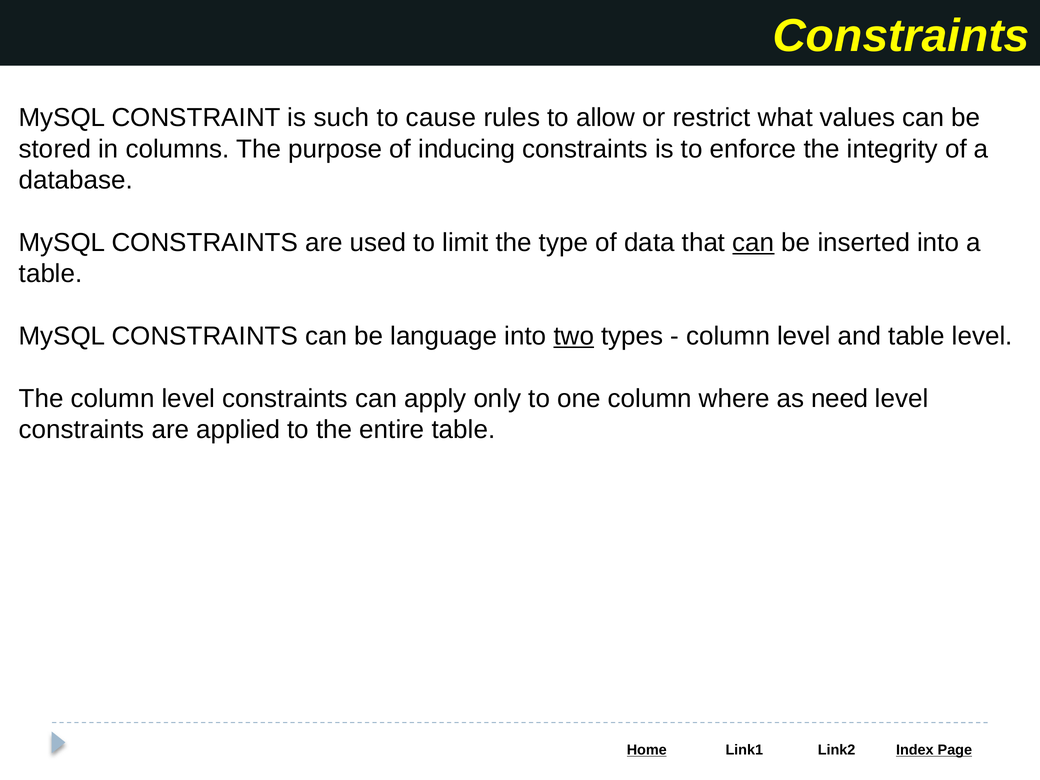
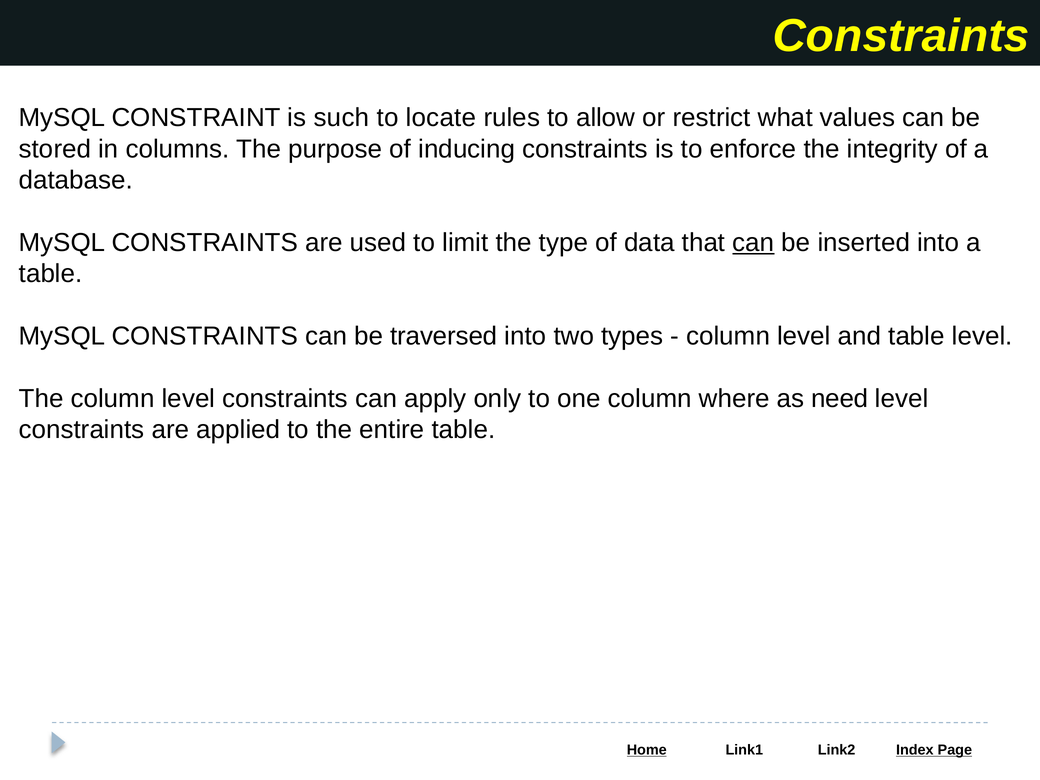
cause: cause -> locate (441, 118)
language: language -> traversed (444, 336)
two underline: present -> none (574, 336)
